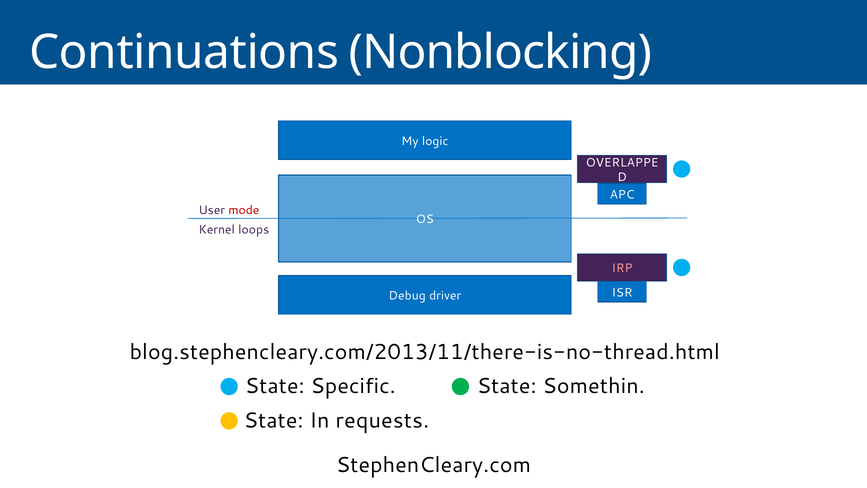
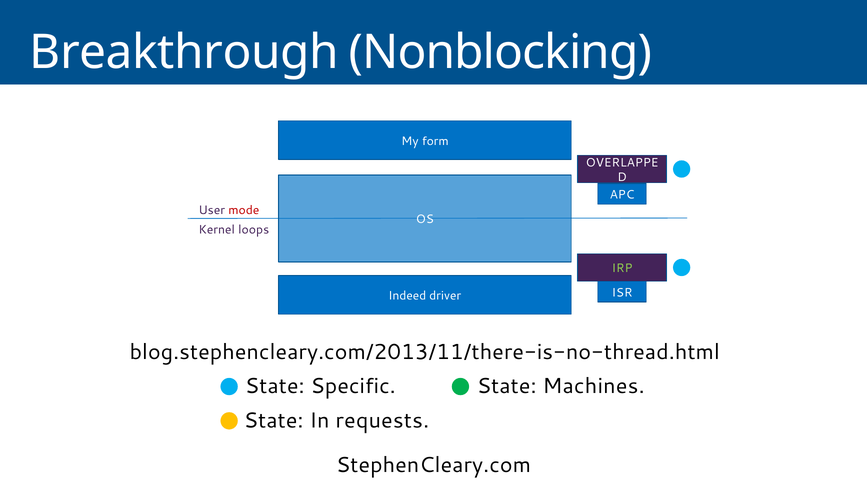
Continuations: Continuations -> Breakthrough (184, 53)
logic: logic -> form (435, 141)
IRP colour: pink -> light green (622, 268)
Debug: Debug -> Indeed (407, 296)
Somethin: Somethin -> Machines (594, 386)
